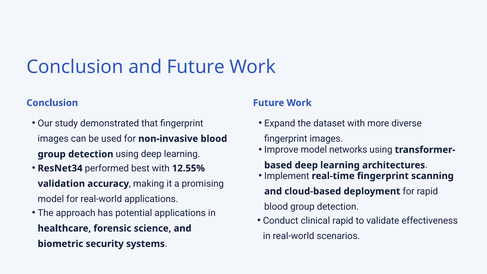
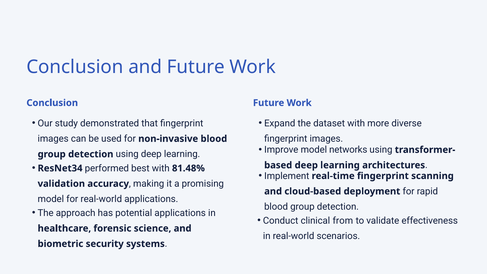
12.55%: 12.55% -> 81.48% (188, 168)
clinical rapid: rapid -> from (343, 221)
